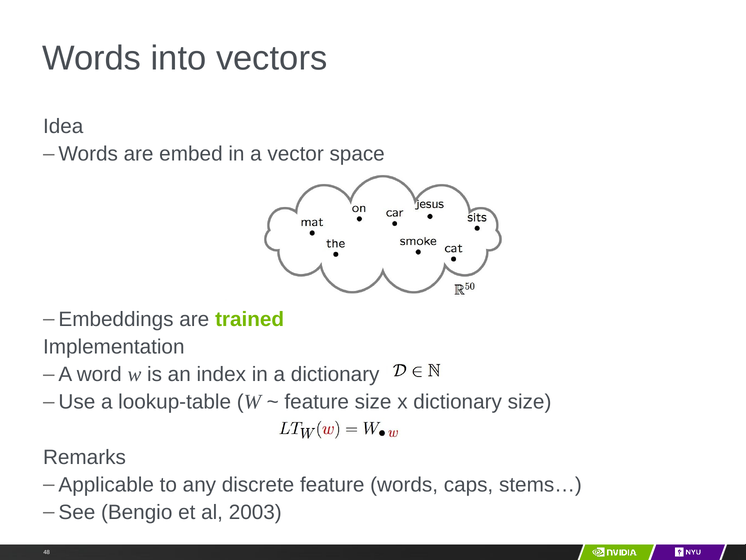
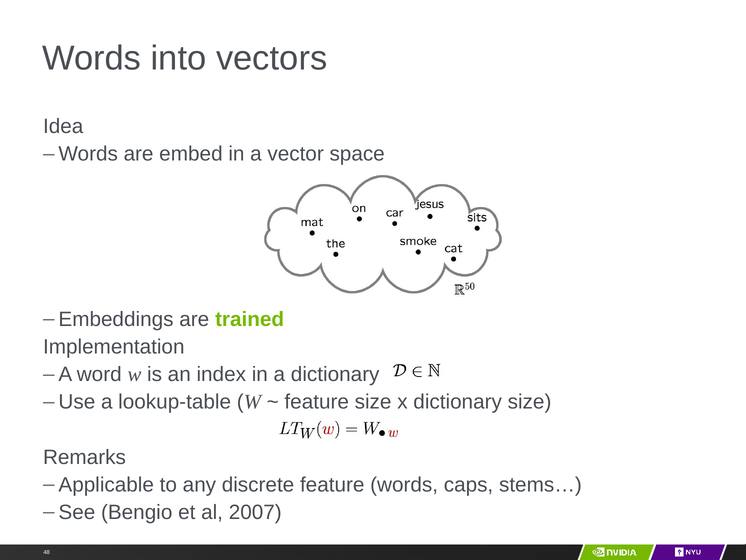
2003: 2003 -> 2007 (255, 512)
